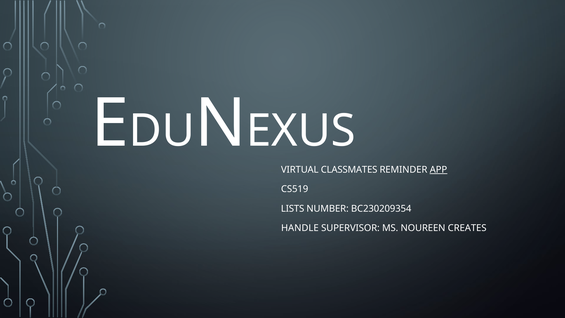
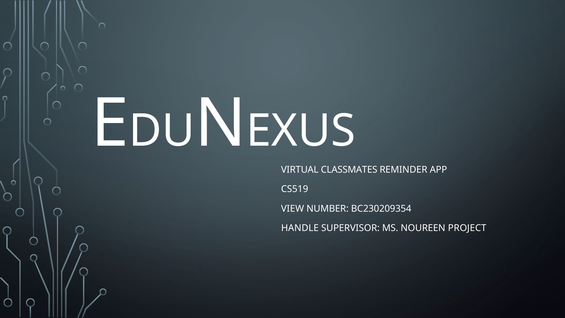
APP underline: present -> none (438, 170)
LISTS: LISTS -> VIEW (293, 208)
CREATES: CREATES -> PROJECT (467, 228)
